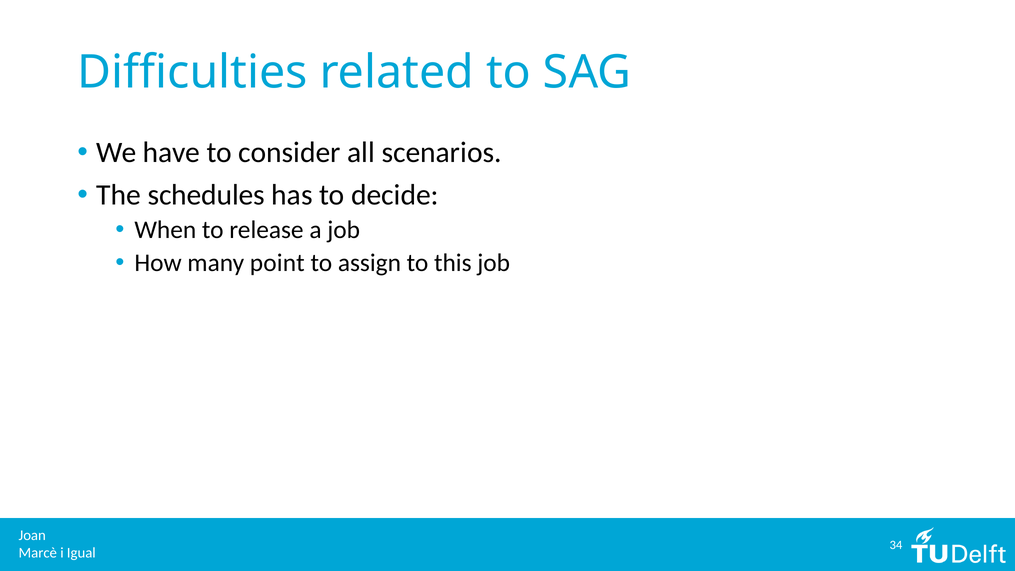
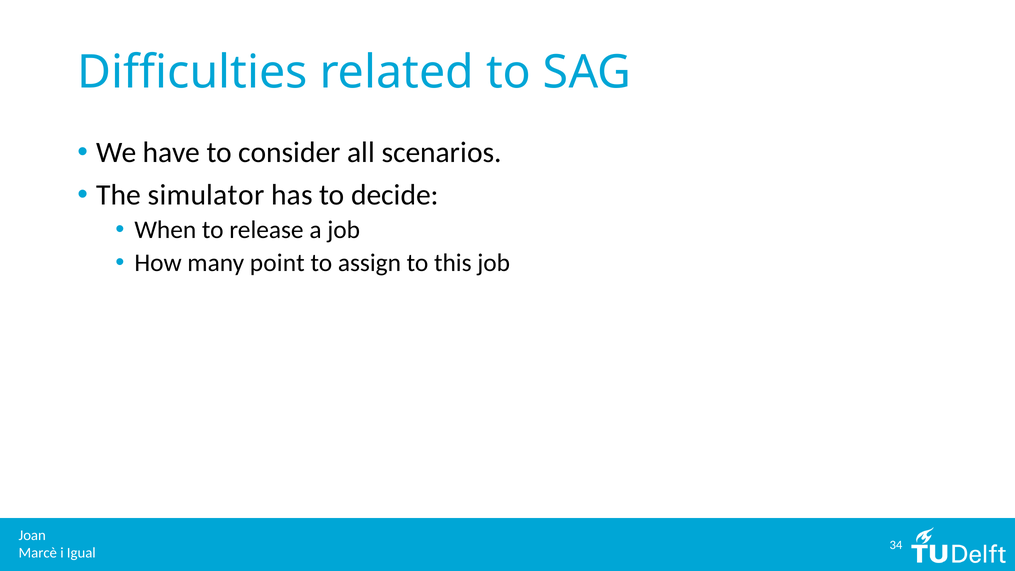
schedules: schedules -> simulator (206, 195)
